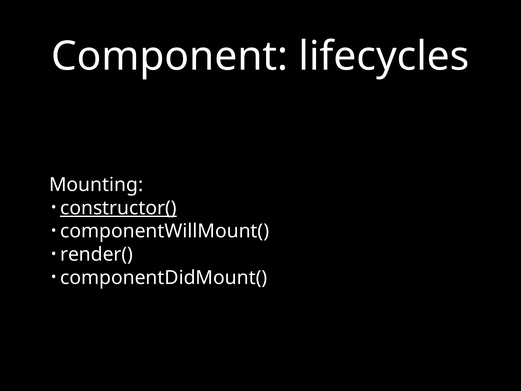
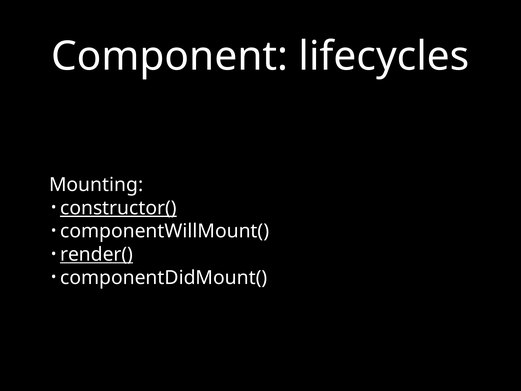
render( underline: none -> present (97, 254)
